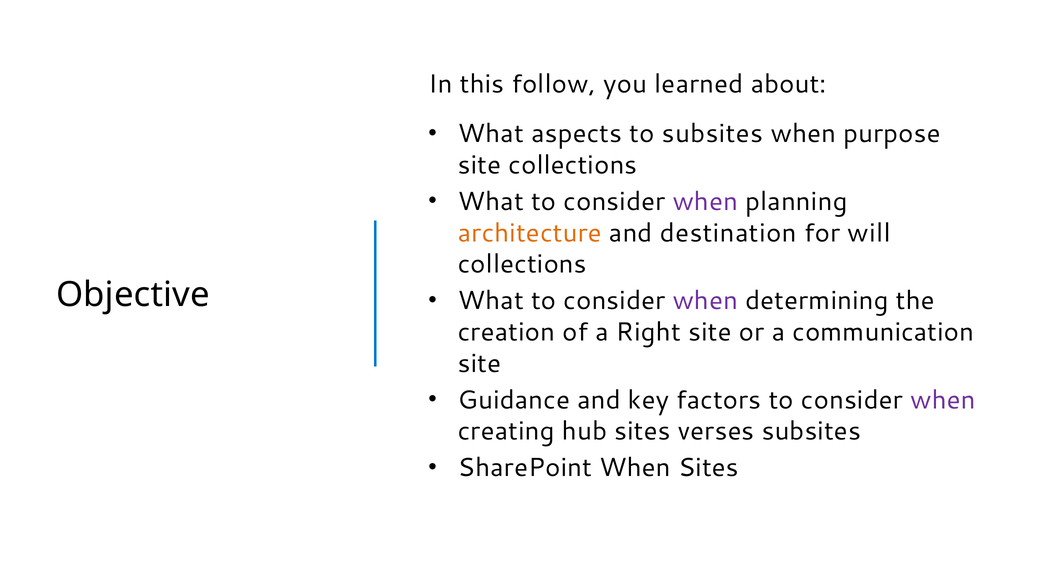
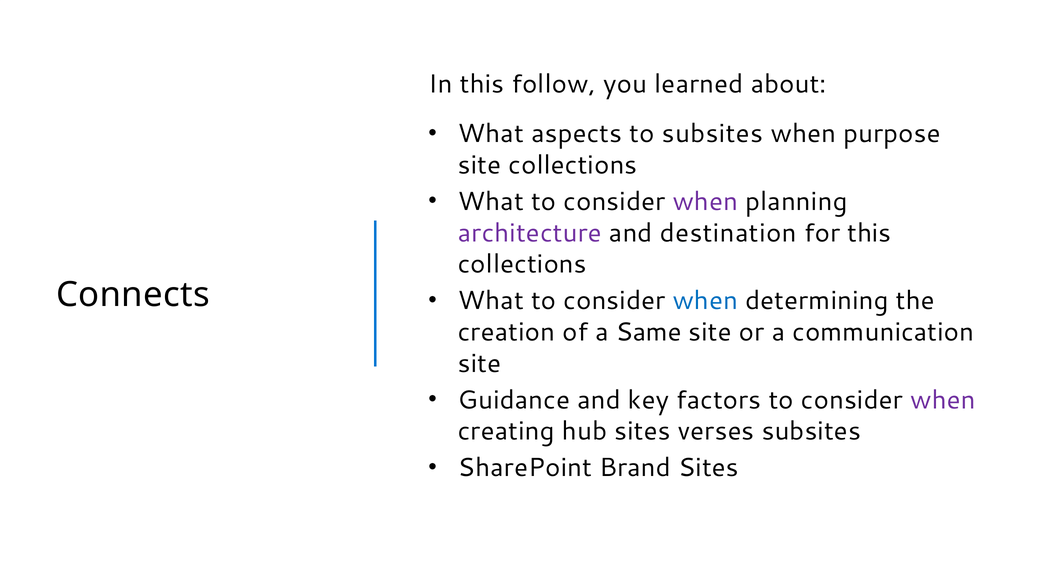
architecture colour: orange -> purple (530, 233)
for will: will -> this (869, 233)
Objective: Objective -> Connects (133, 295)
when colour: purple -> blue (705, 301)
Right: Right -> Same (649, 332)
SharePoint When: When -> Brand (635, 467)
